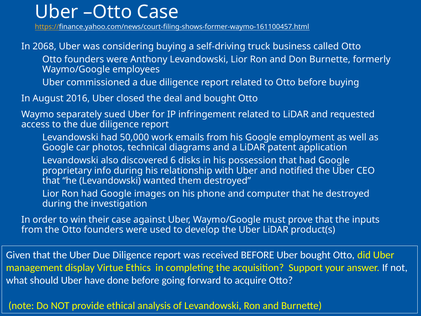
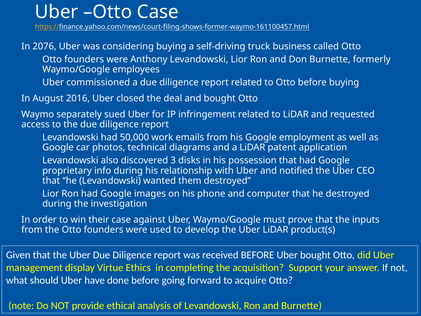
2068: 2068 -> 2076 (44, 46)
6: 6 -> 3 (173, 160)
